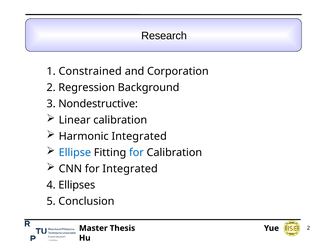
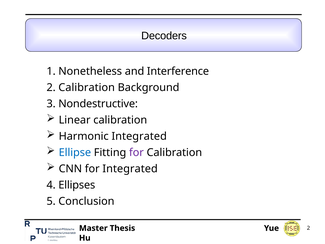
Research: Research -> Decoders (164, 36)
Constrained: Constrained -> Nonetheless (90, 71)
Corporation: Corporation -> Interference (178, 71)
2 Regression: Regression -> Calibration (87, 87)
for colour: blue -> purple (136, 152)
